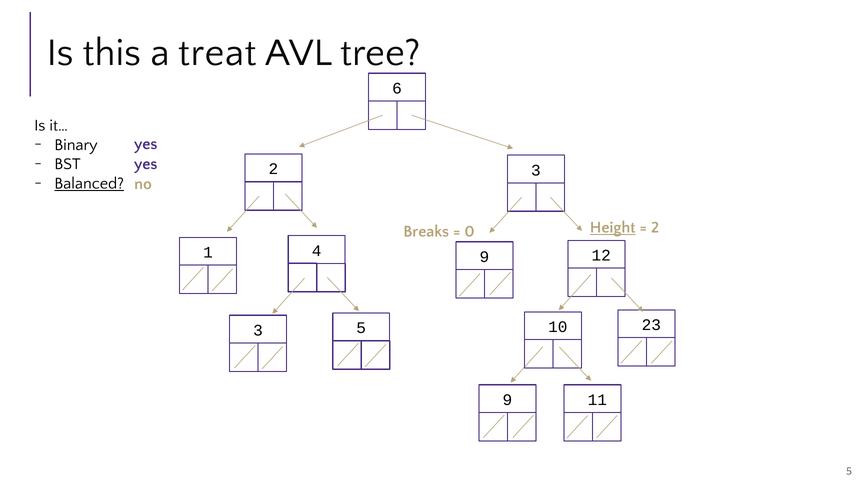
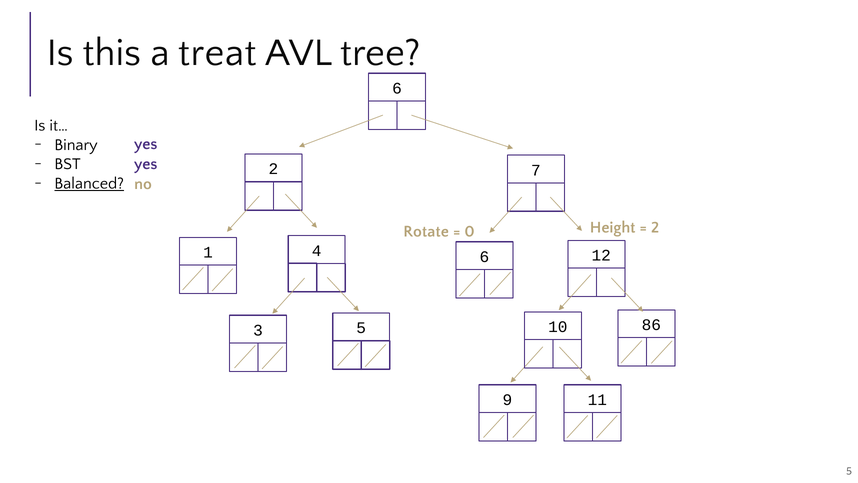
2 3: 3 -> 7 (536, 170)
Height underline: present -> none (613, 227)
Breaks: Breaks -> Rotate (426, 231)
1 9: 9 -> 6 (484, 257)
23: 23 -> 86 (651, 325)
